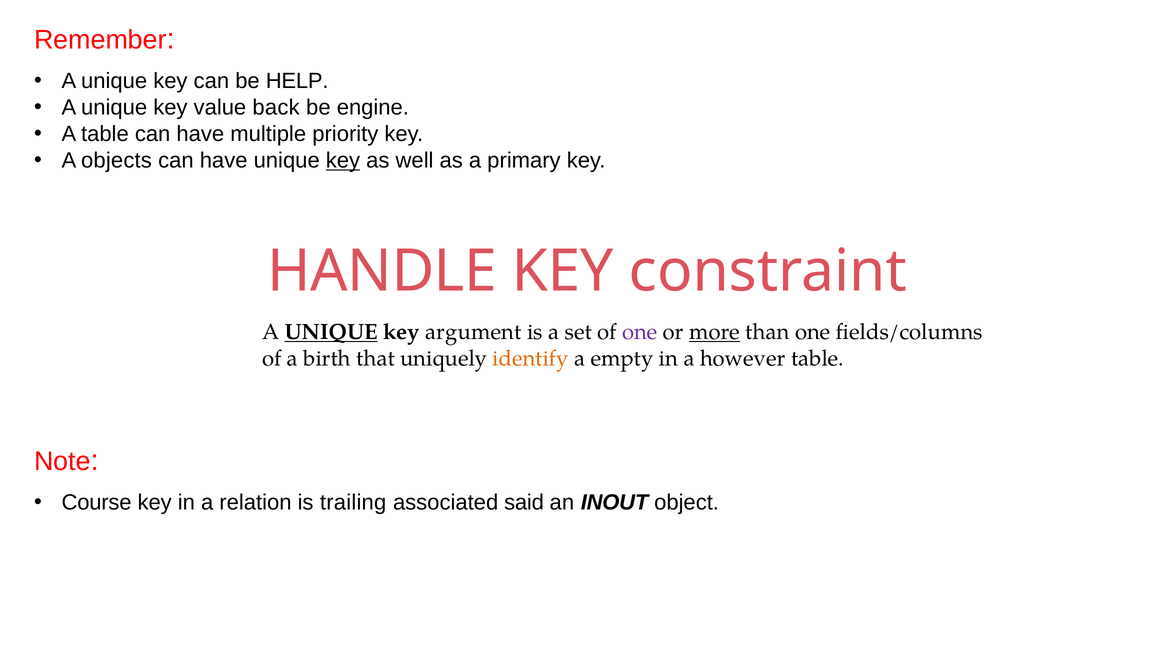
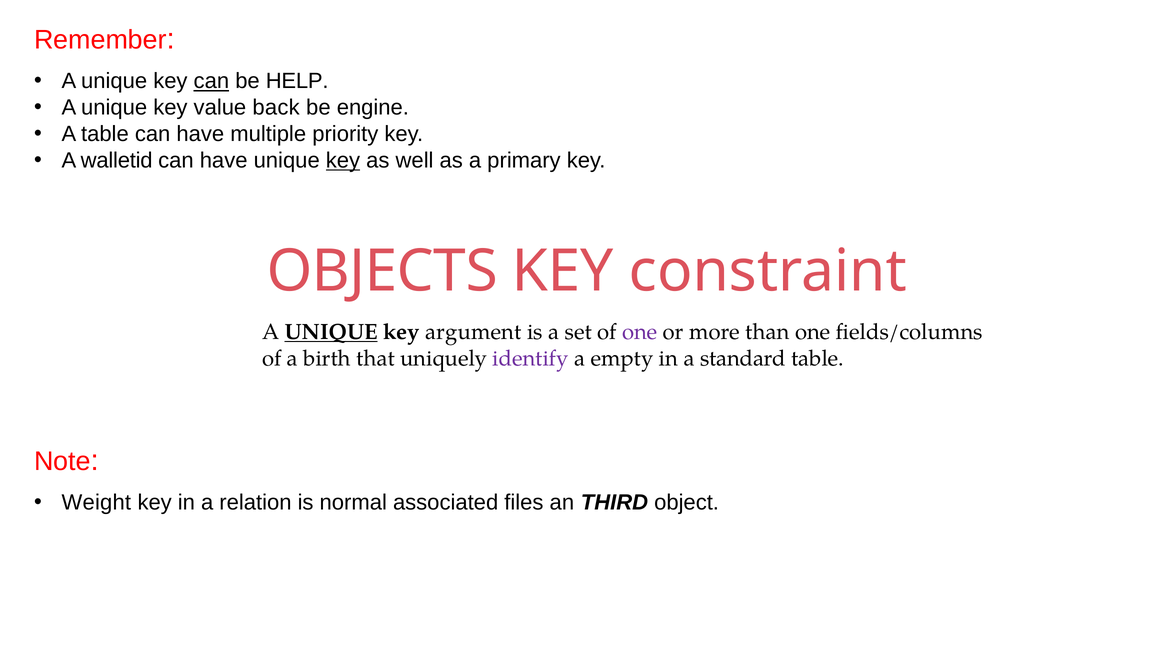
can underline: none -> present (211, 81)
objects: objects -> walletid (117, 160)
HANDLE: HANDLE -> OBJECTS (382, 271)
more underline: present -> none (715, 332)
identify colour: orange -> purple (530, 359)
however: however -> standard (743, 359)
Course: Course -> Weight (96, 502)
trailing: trailing -> normal (353, 502)
said: said -> files (524, 502)
INOUT: INOUT -> THIRD (614, 502)
